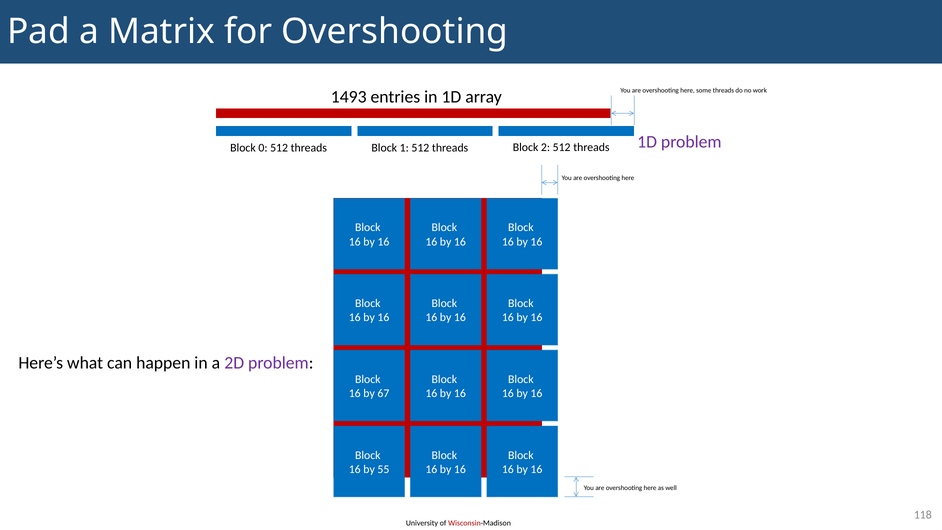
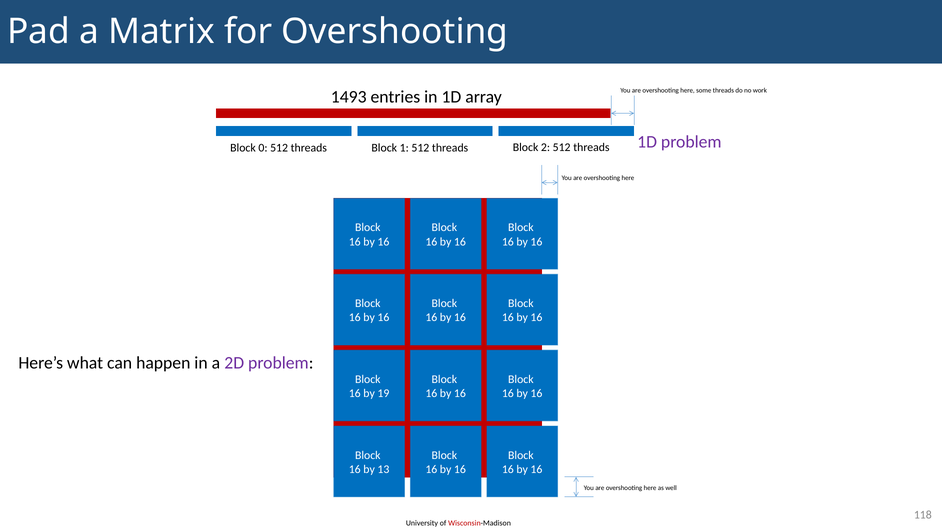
67: 67 -> 19 (383, 393)
55: 55 -> 13 (383, 469)
